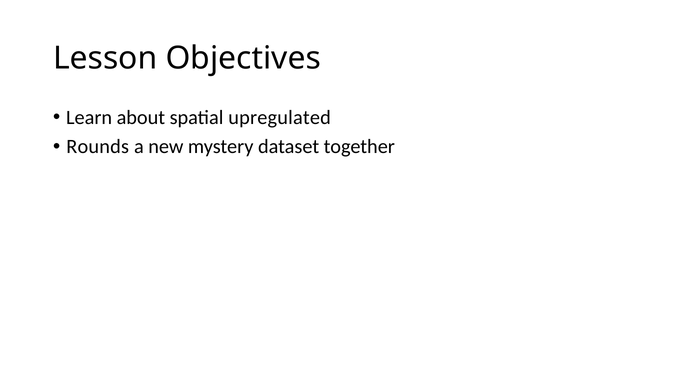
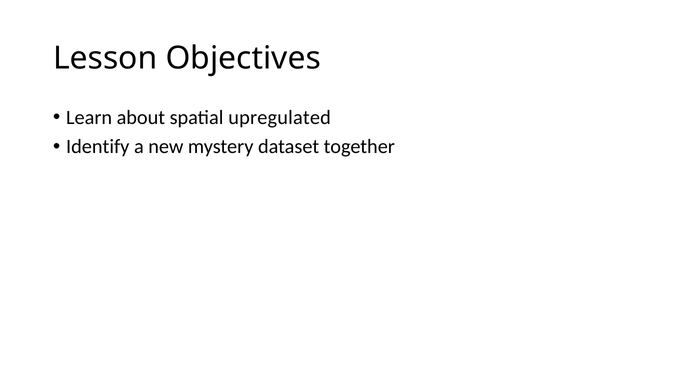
Rounds: Rounds -> Identify (98, 147)
